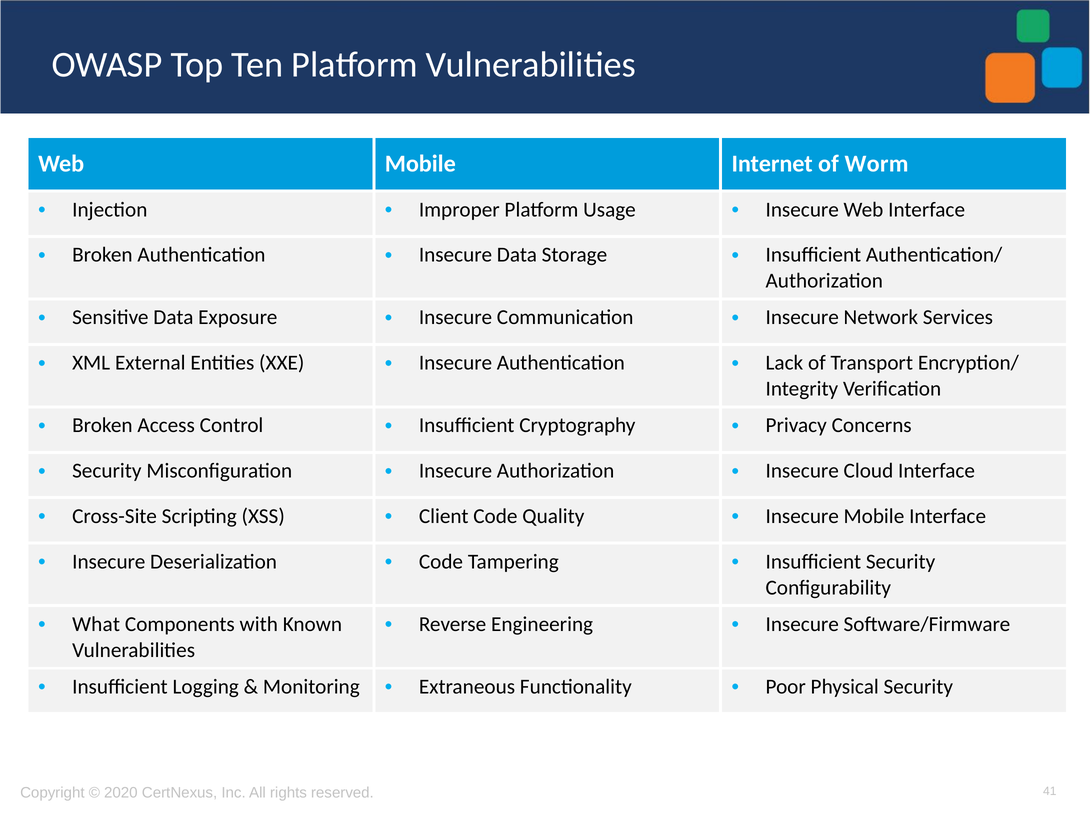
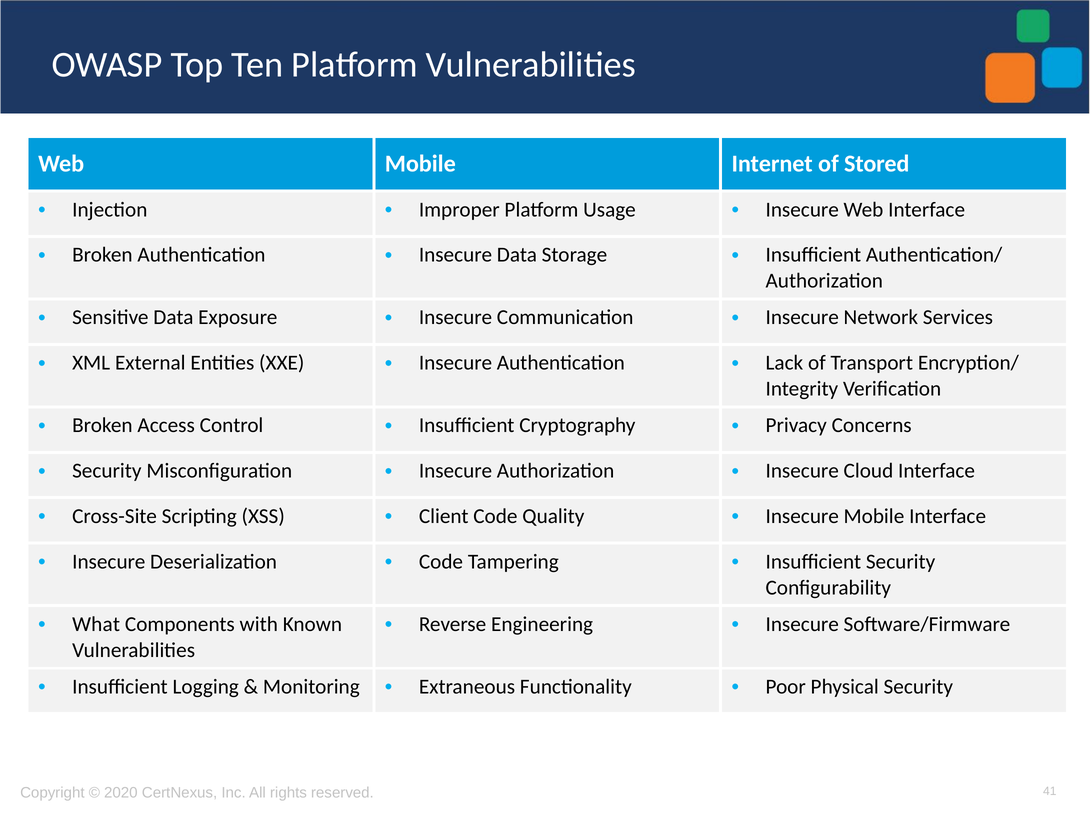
Worm: Worm -> Stored (877, 164)
